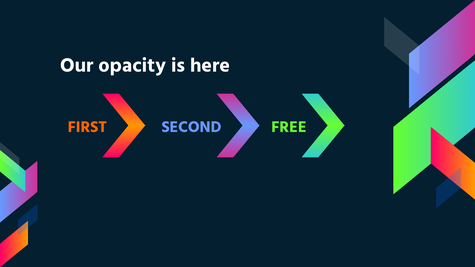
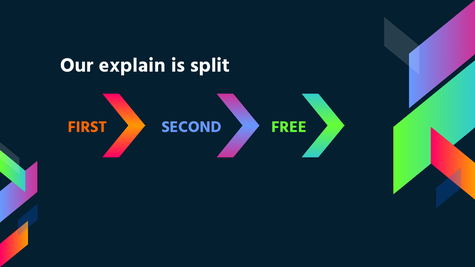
opacity: opacity -> explain (132, 65)
here: here -> split (210, 65)
